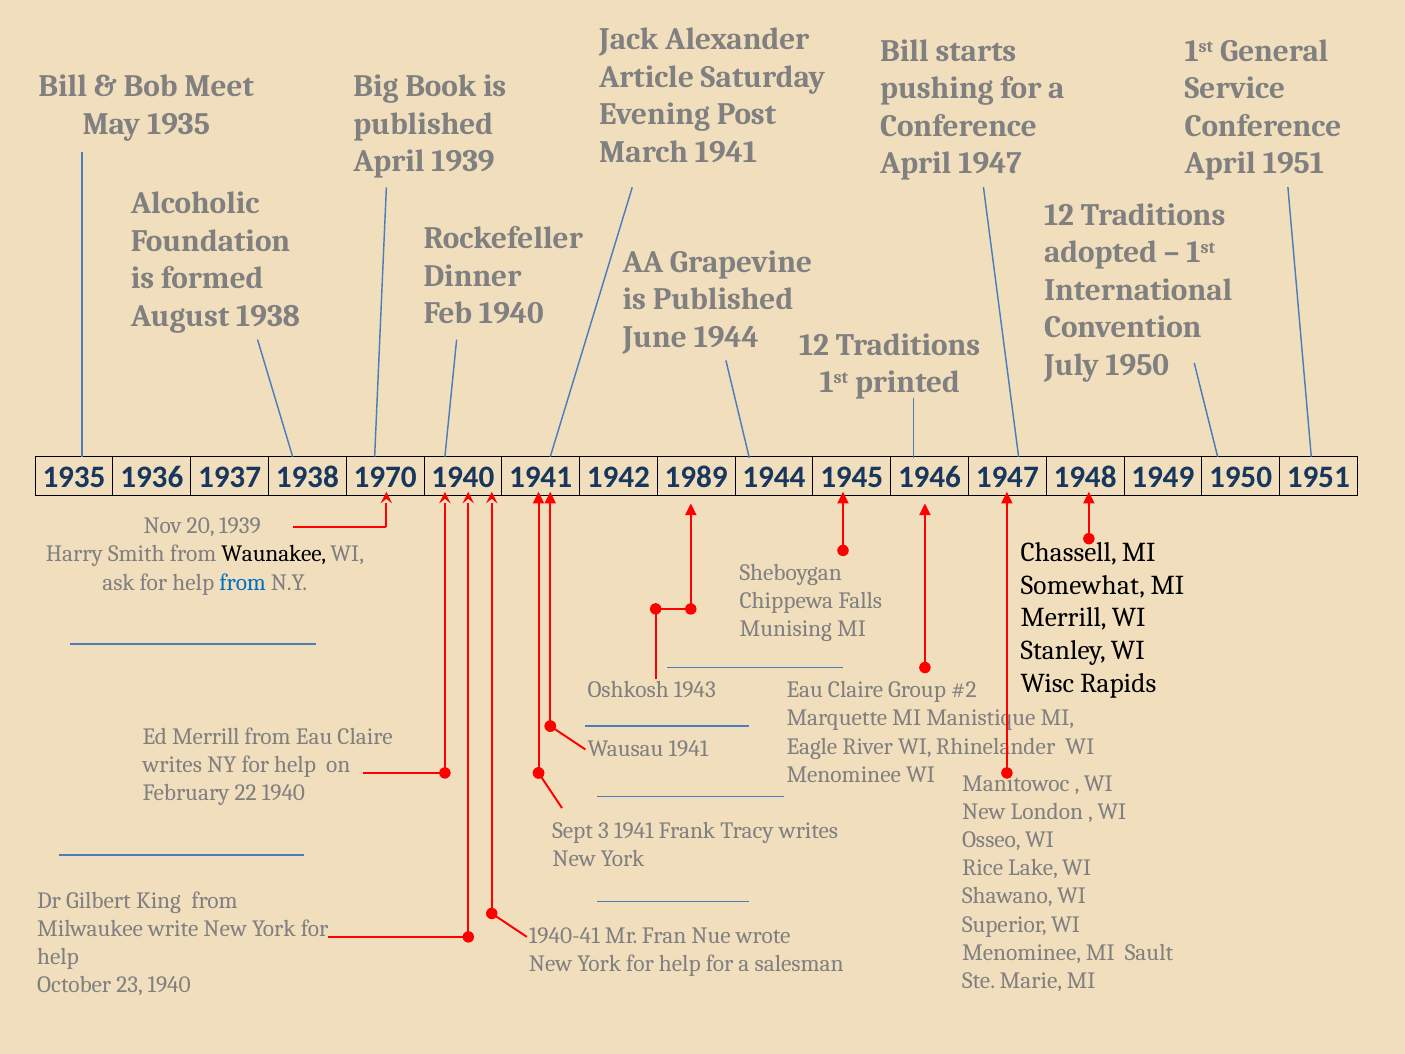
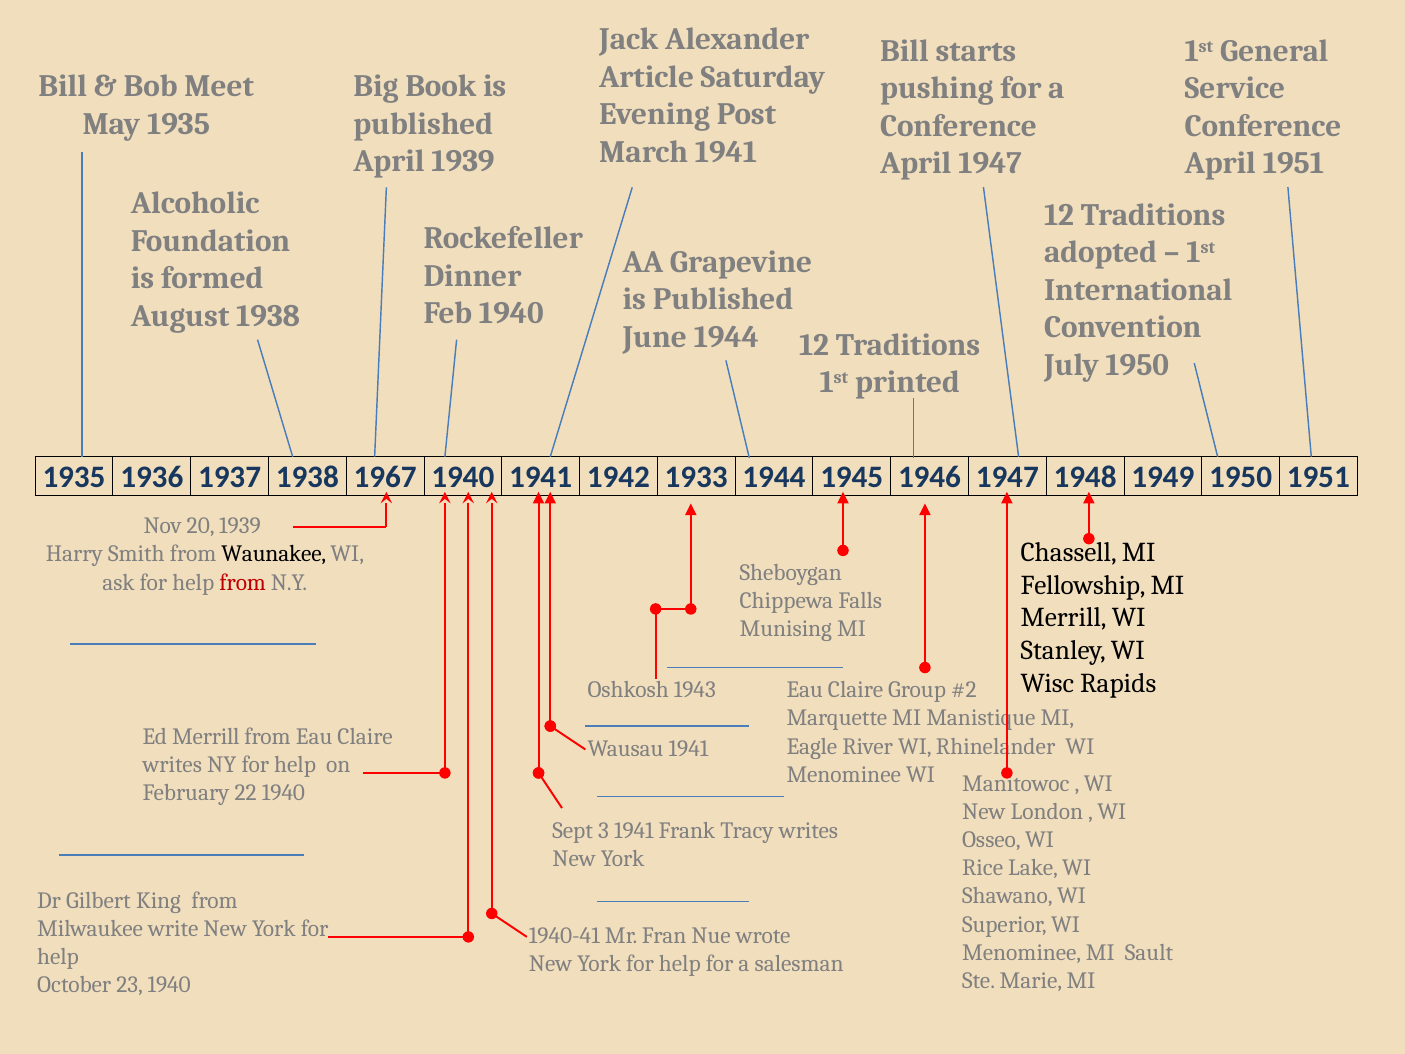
1970: 1970 -> 1967 (385, 477)
1989: 1989 -> 1933 (696, 477)
from colour: blue -> red (243, 582)
Somewhat: Somewhat -> Fellowship (1083, 585)
